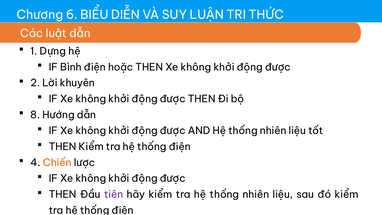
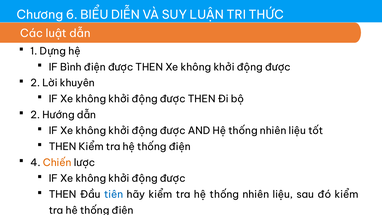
điện hoặc: hoặc -> được (121, 67)
8: 8 -> 2 (35, 115)
tiên colour: purple -> blue (114, 194)
